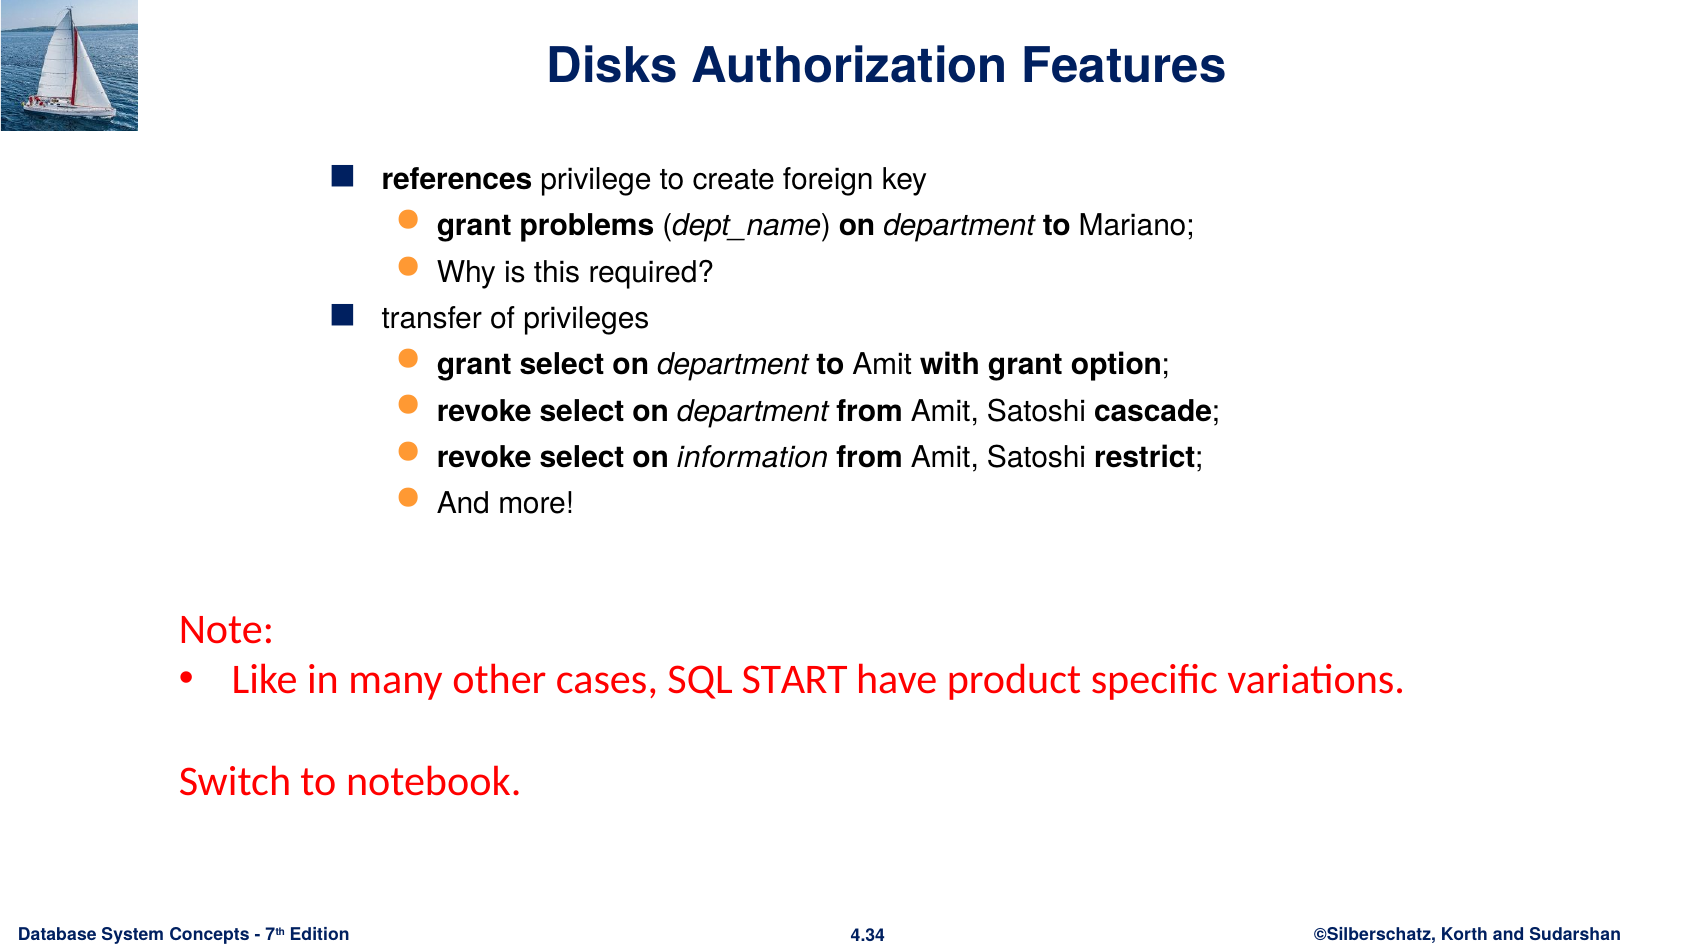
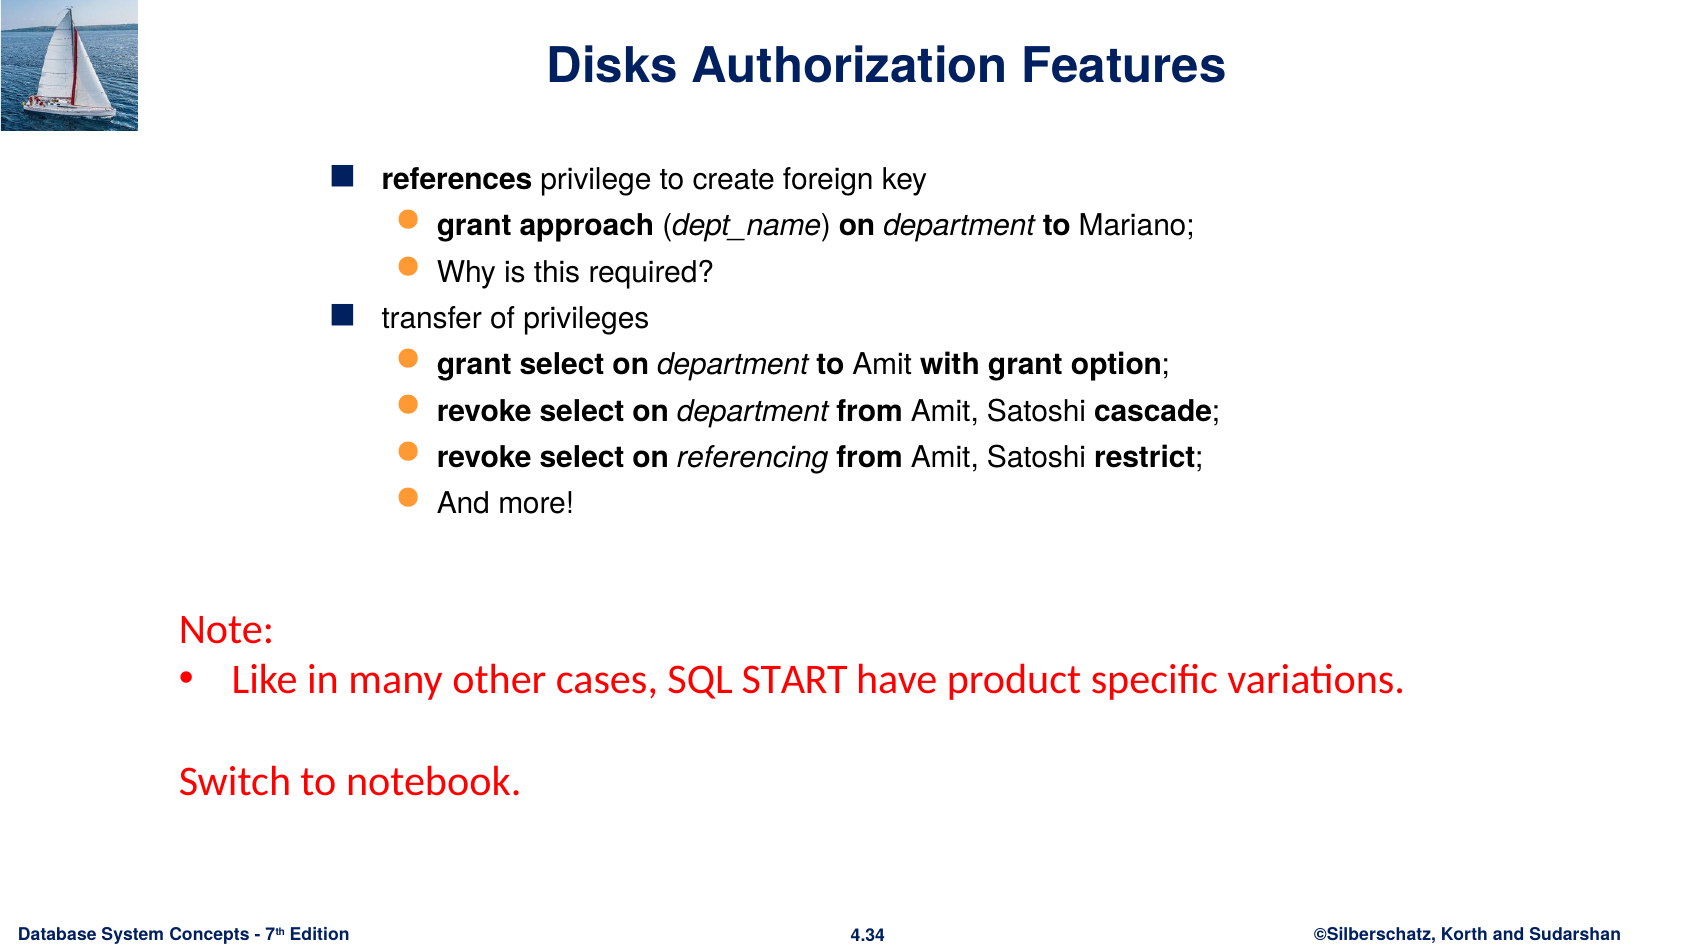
problems: problems -> approach (587, 226)
information: information -> referencing (753, 458)
